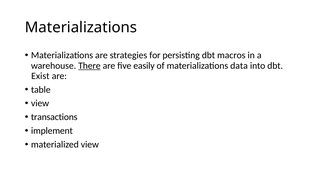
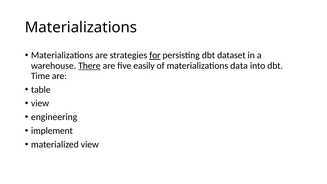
for underline: none -> present (155, 55)
macros: macros -> dataset (231, 55)
Exist: Exist -> Time (40, 76)
transactions: transactions -> engineering (54, 117)
